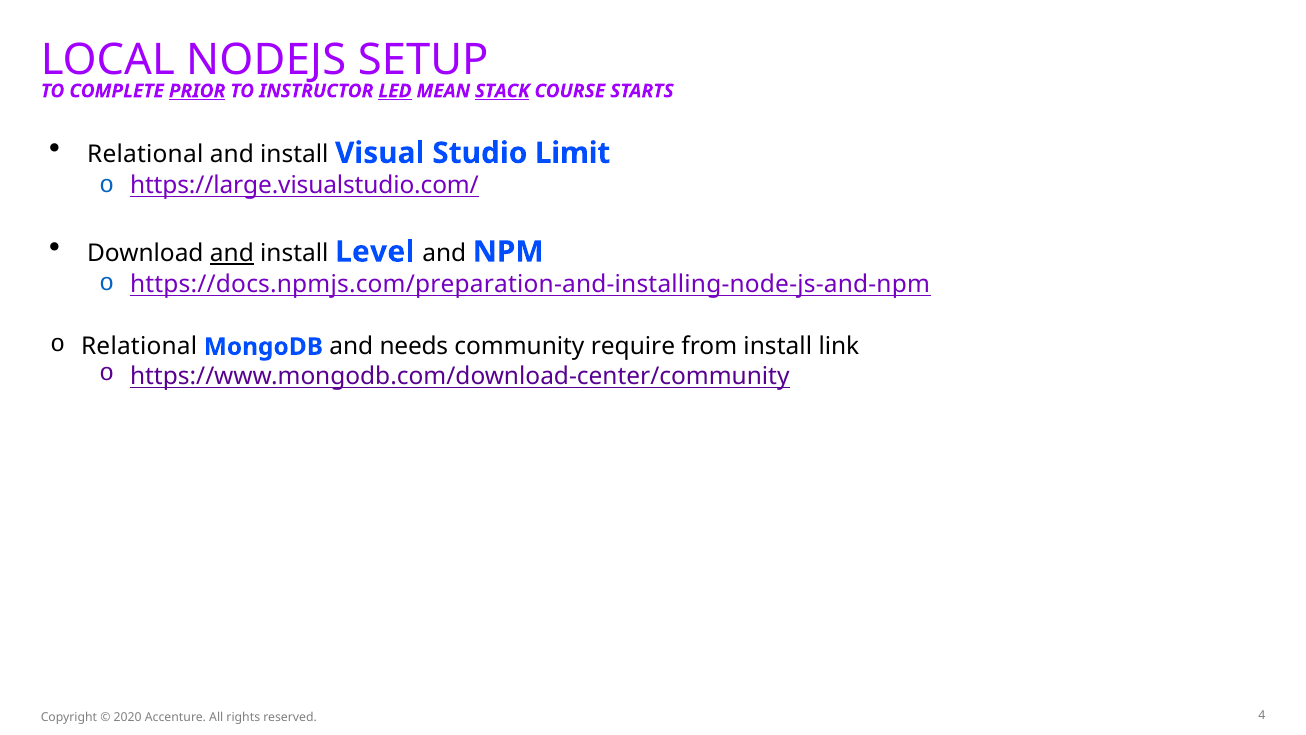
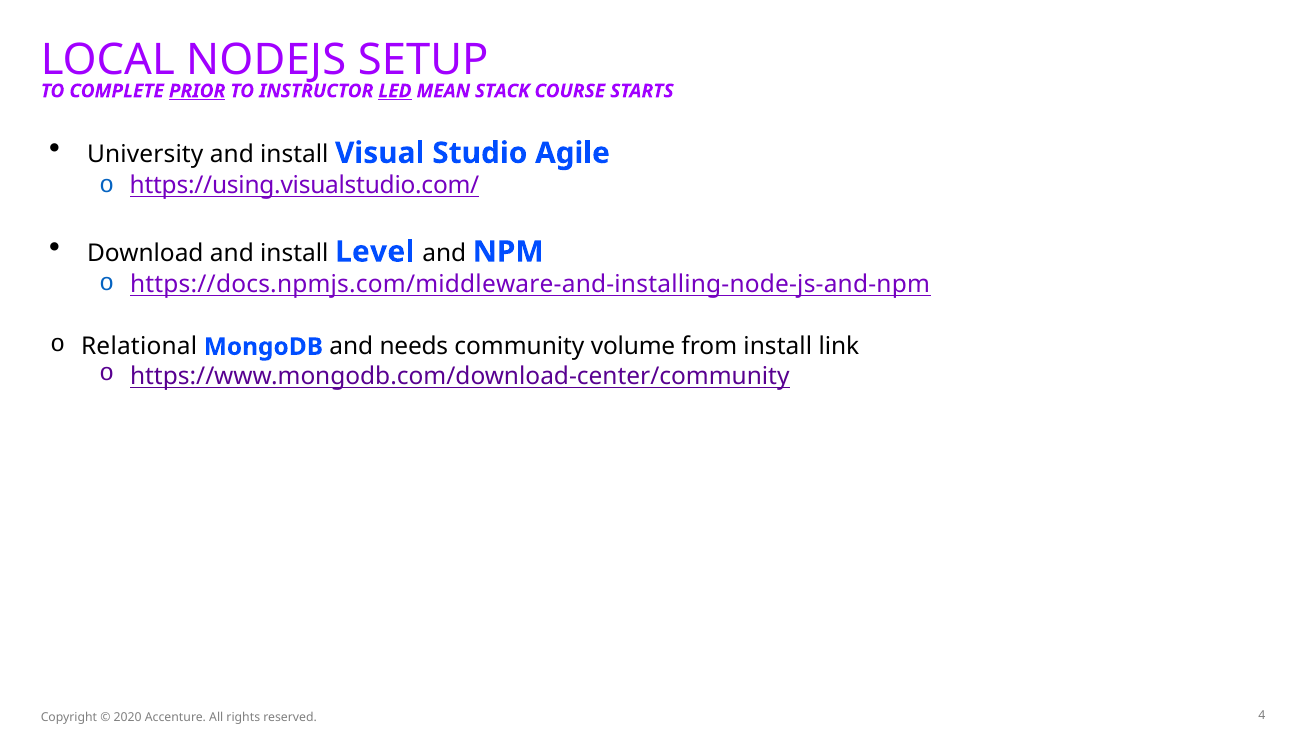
STACK underline: present -> none (502, 91)
Relational: Relational -> University (145, 155)
Limit: Limit -> Agile (572, 153)
https://large.visualstudio.com/: https://large.visualstudio.com/ -> https://using.visualstudio.com/ (304, 185)
and underline: present -> none (232, 253)
https://docs.npmjs.com/preparation-and-installing-node-js-and-npm: https://docs.npmjs.com/preparation-and-installing-node-js-and-npm -> https://docs.npmjs.com/middleware-and-installing-node-js-and-npm (530, 284)
require: require -> volume (633, 347)
